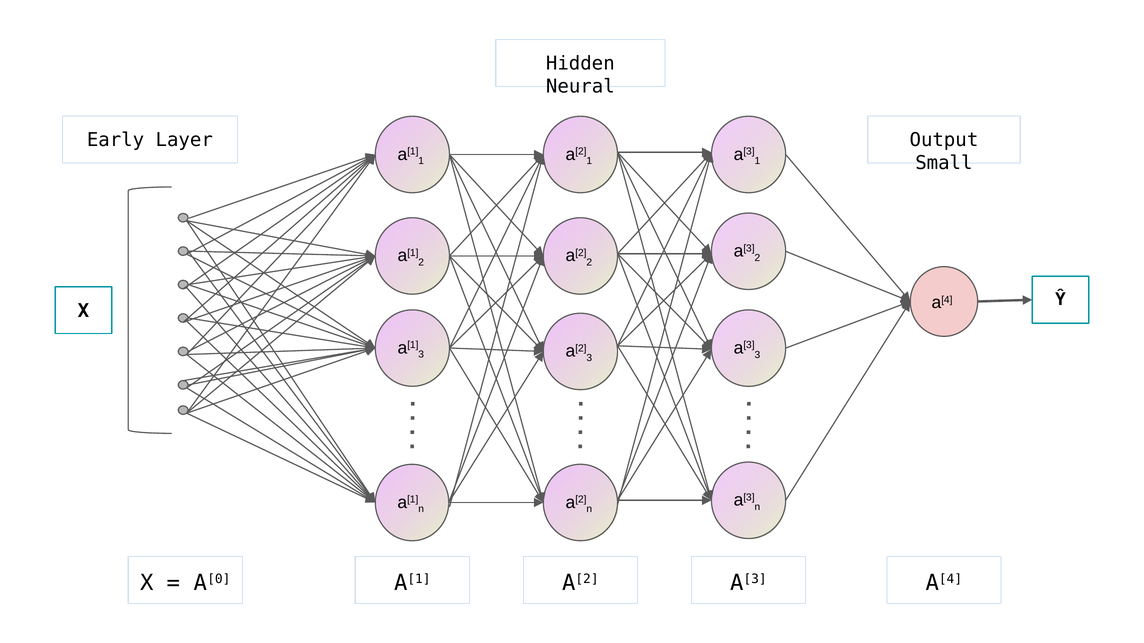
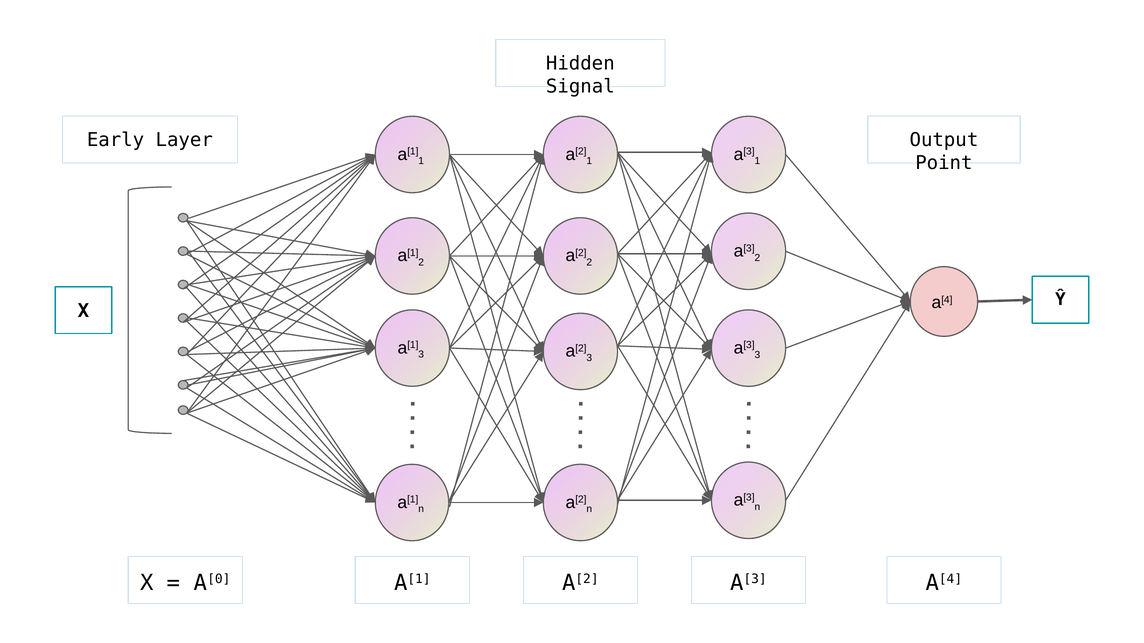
Neural: Neural -> Signal (580, 87)
Small: Small -> Point (944, 163)
